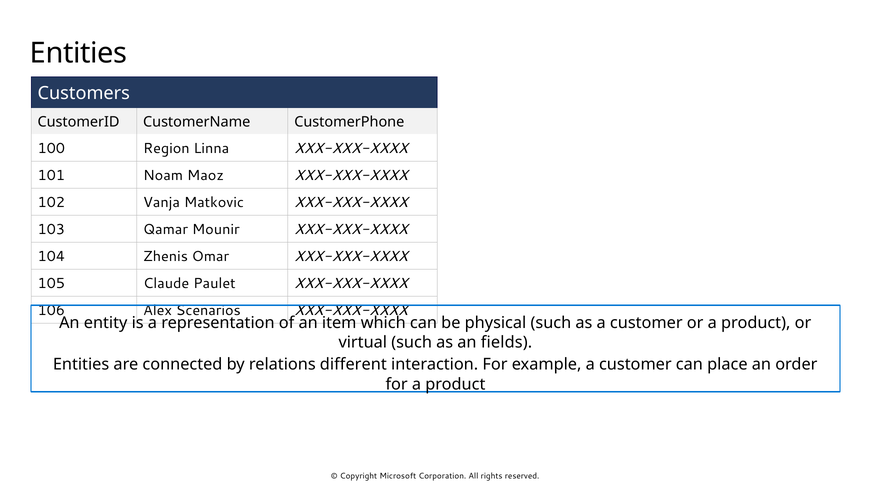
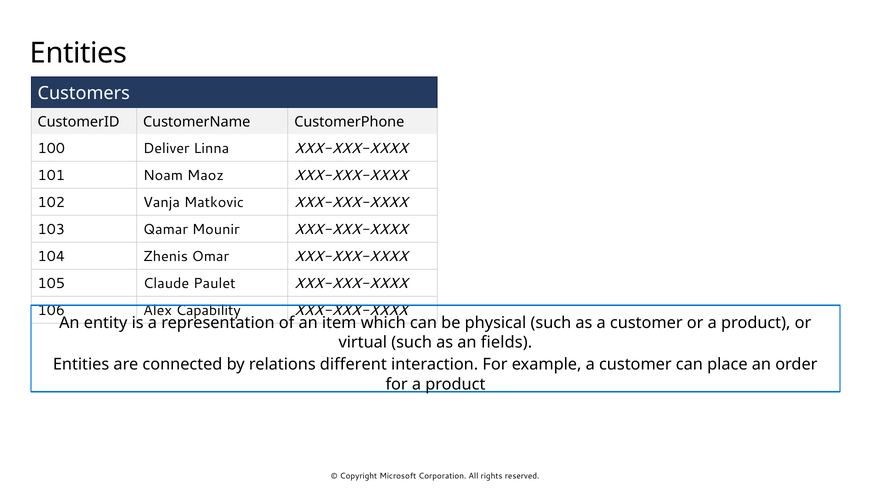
Region: Region -> Deliver (166, 149)
Scenarios: Scenarios -> Capability (208, 310)
